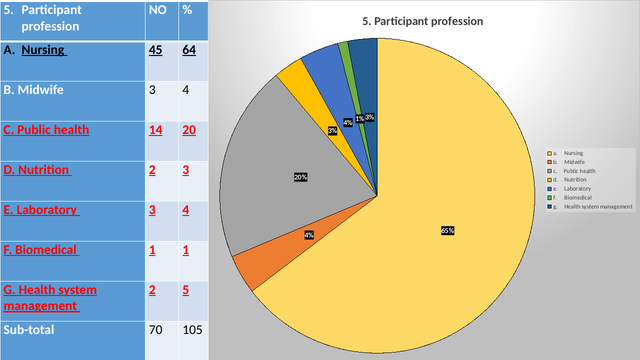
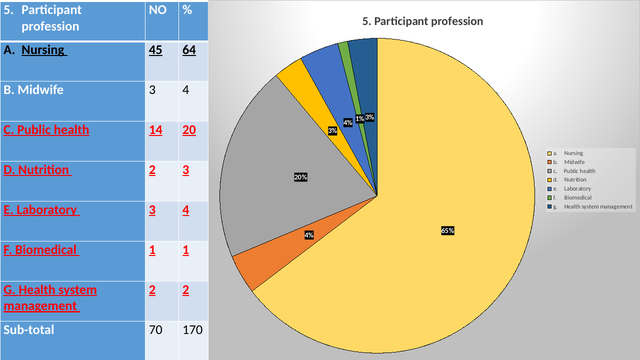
2 5: 5 -> 2 (186, 290)
105: 105 -> 170 (193, 330)
